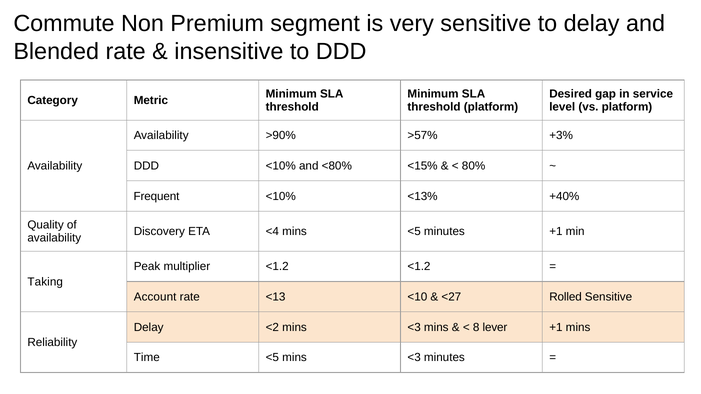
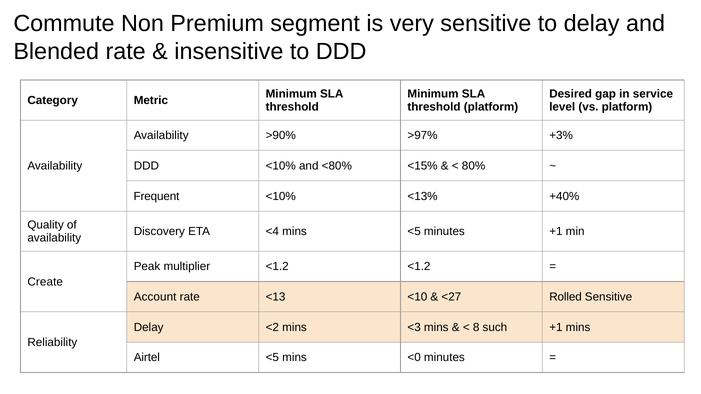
>57%: >57% -> >97% (423, 136)
Taking: Taking -> Create (45, 282)
lever: lever -> such (495, 328)
Time: Time -> Airtel (147, 358)
<5 mins <3: <3 -> <0 (414, 358)
